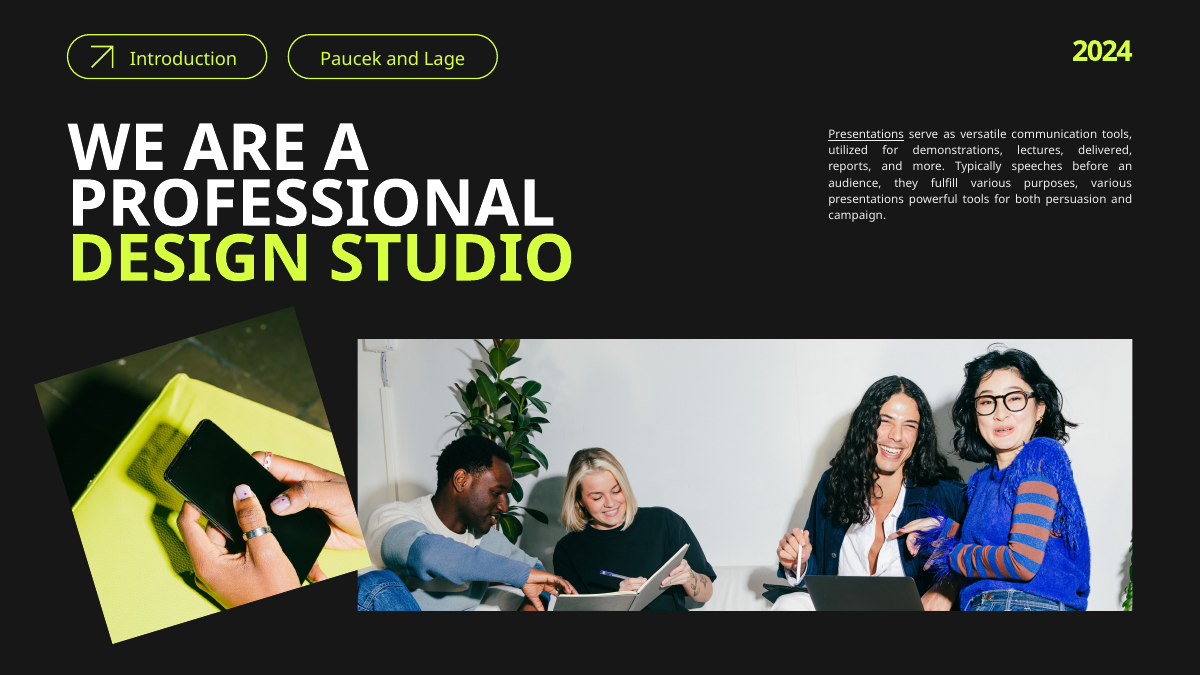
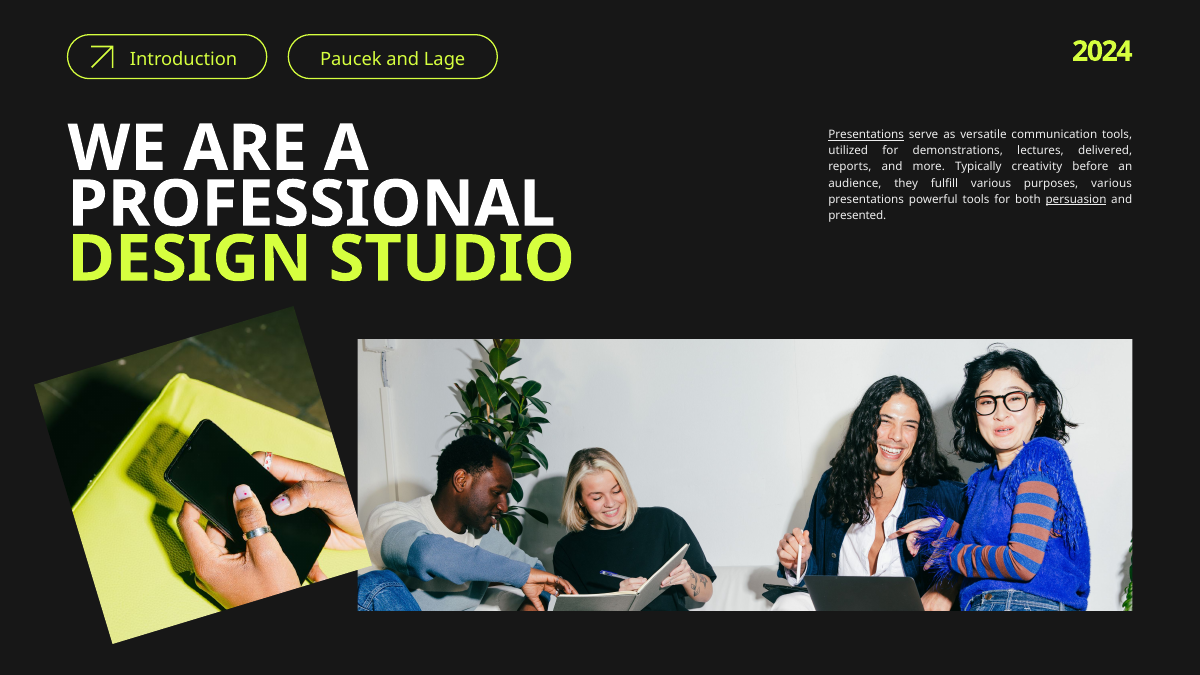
speeches: speeches -> creativity (1037, 167)
persuasion underline: none -> present (1076, 199)
campaign: campaign -> presented (857, 215)
